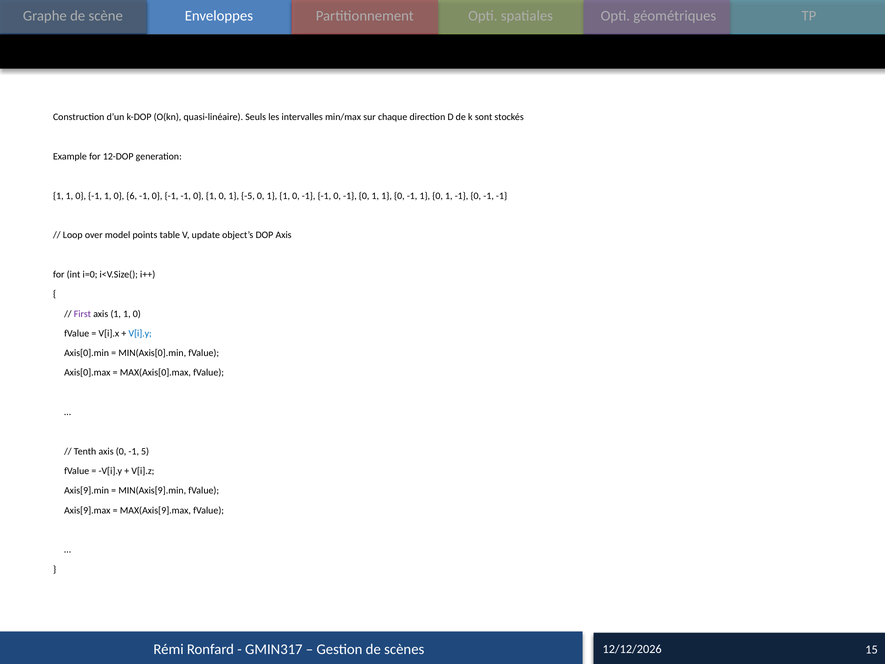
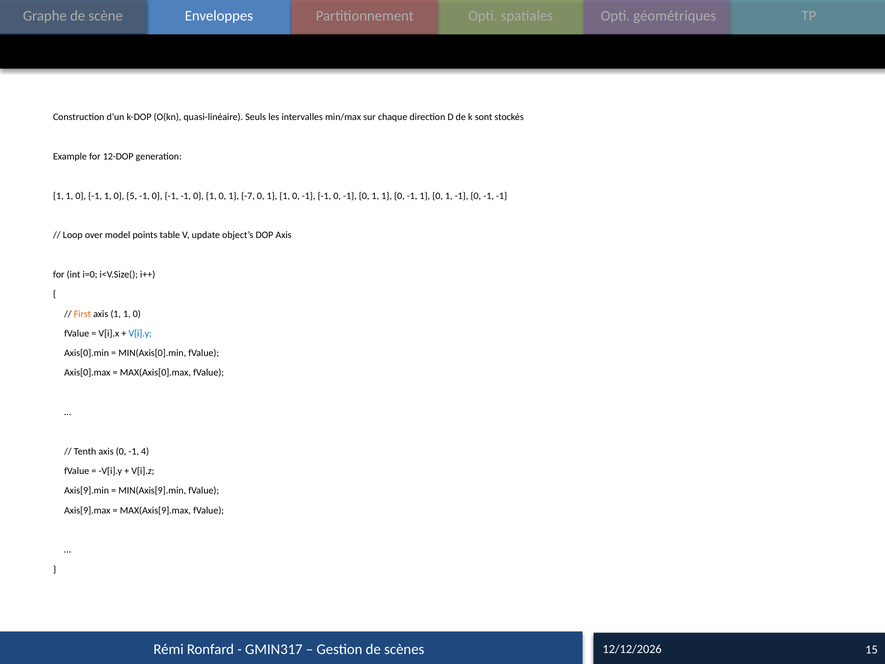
6: 6 -> 5 (132, 196)
-5: -5 -> -7 (248, 196)
First colour: purple -> orange (82, 314)
5: 5 -> 4 (145, 451)
